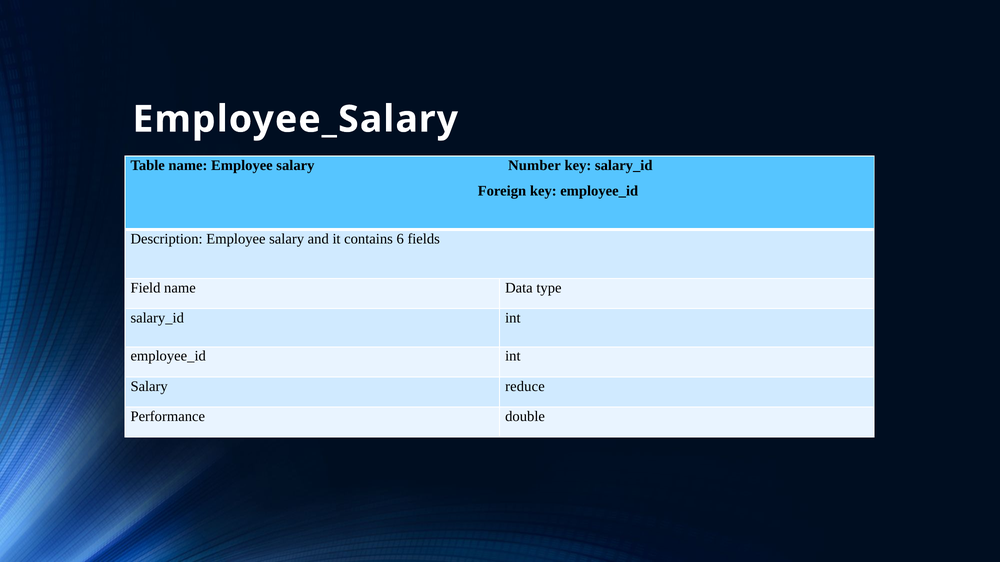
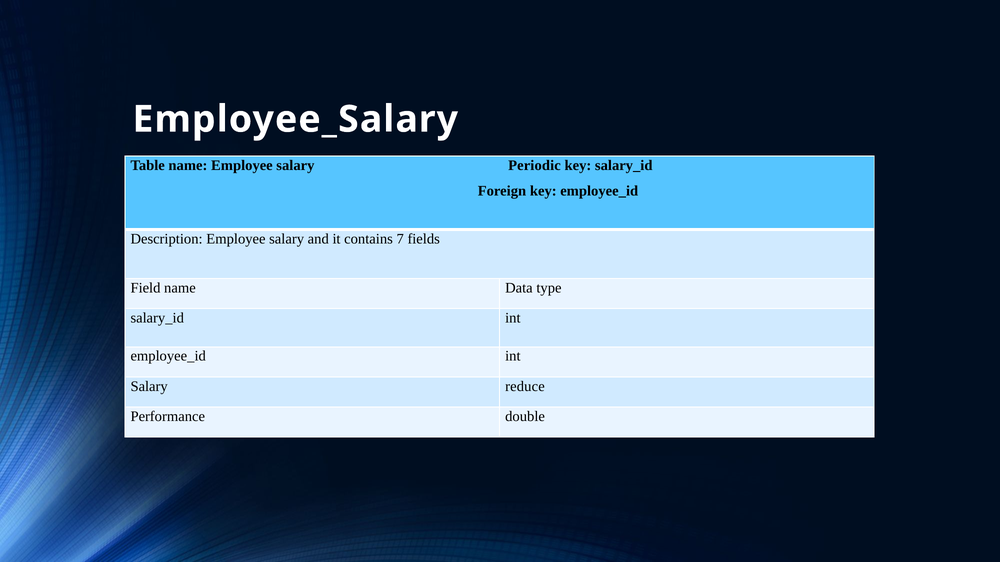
Number: Number -> Periodic (534, 166)
6: 6 -> 7 (400, 239)
